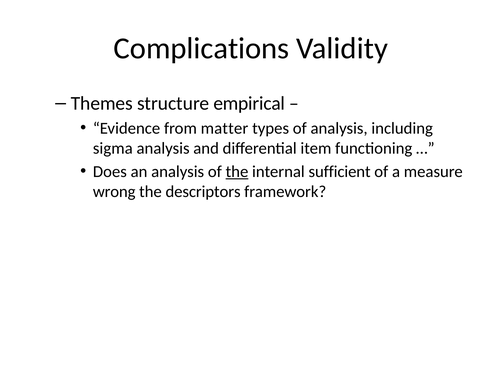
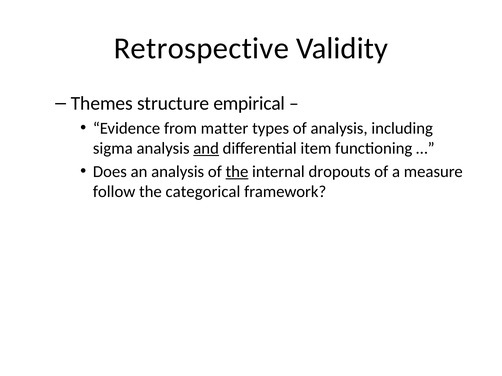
Complications: Complications -> Retrospective (201, 49)
and underline: none -> present (206, 148)
sufficient: sufficient -> dropouts (340, 172)
wrong: wrong -> follow (114, 192)
descriptors: descriptors -> categorical (203, 192)
